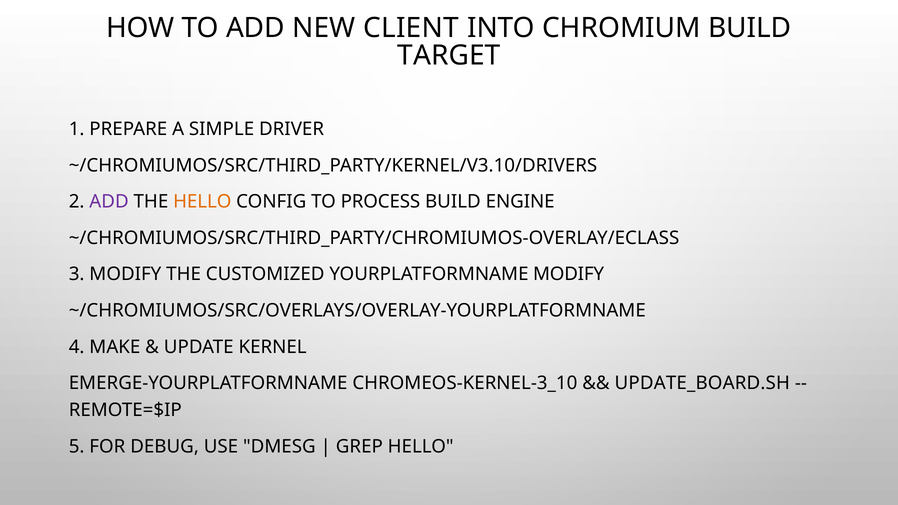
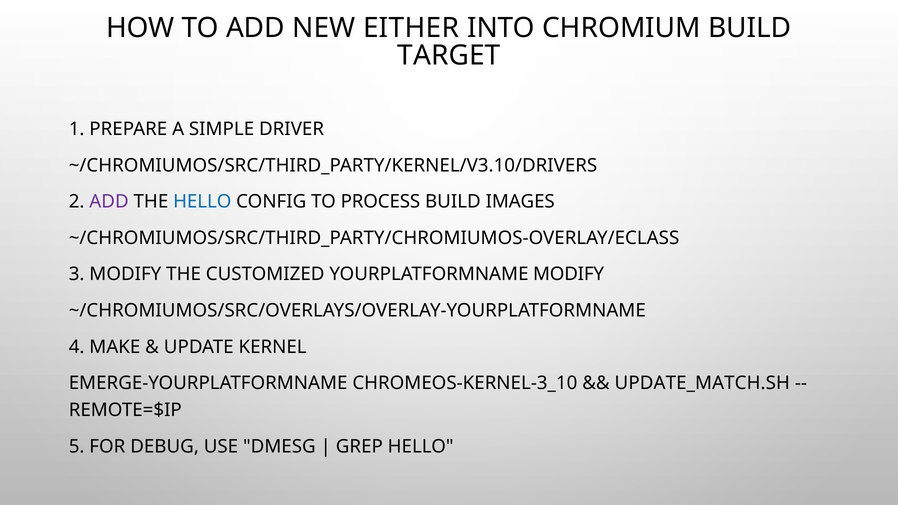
CLIENT: CLIENT -> EITHER (411, 28)
HELLO colour: orange -> blue (202, 202)
ENGINE: ENGINE -> IMAGES (520, 202)
UPDATE_BOARD.SH: UPDATE_BOARD.SH -> UPDATE_MATCH.SH (702, 383)
